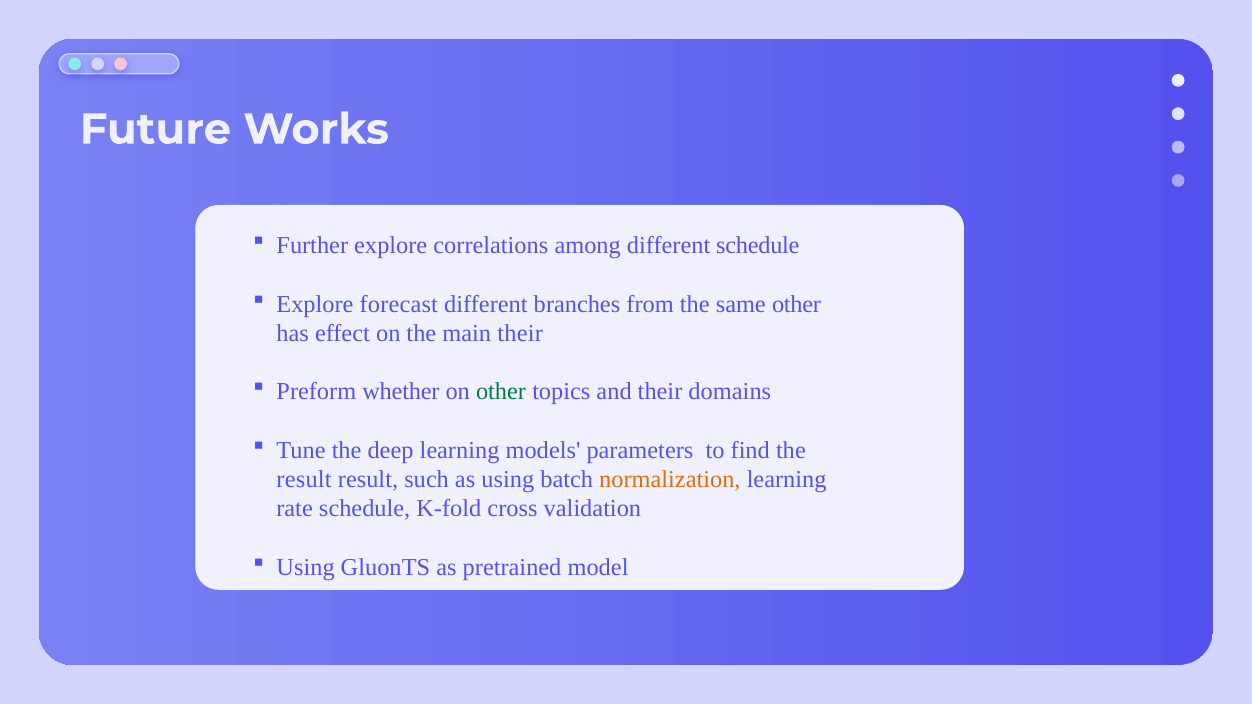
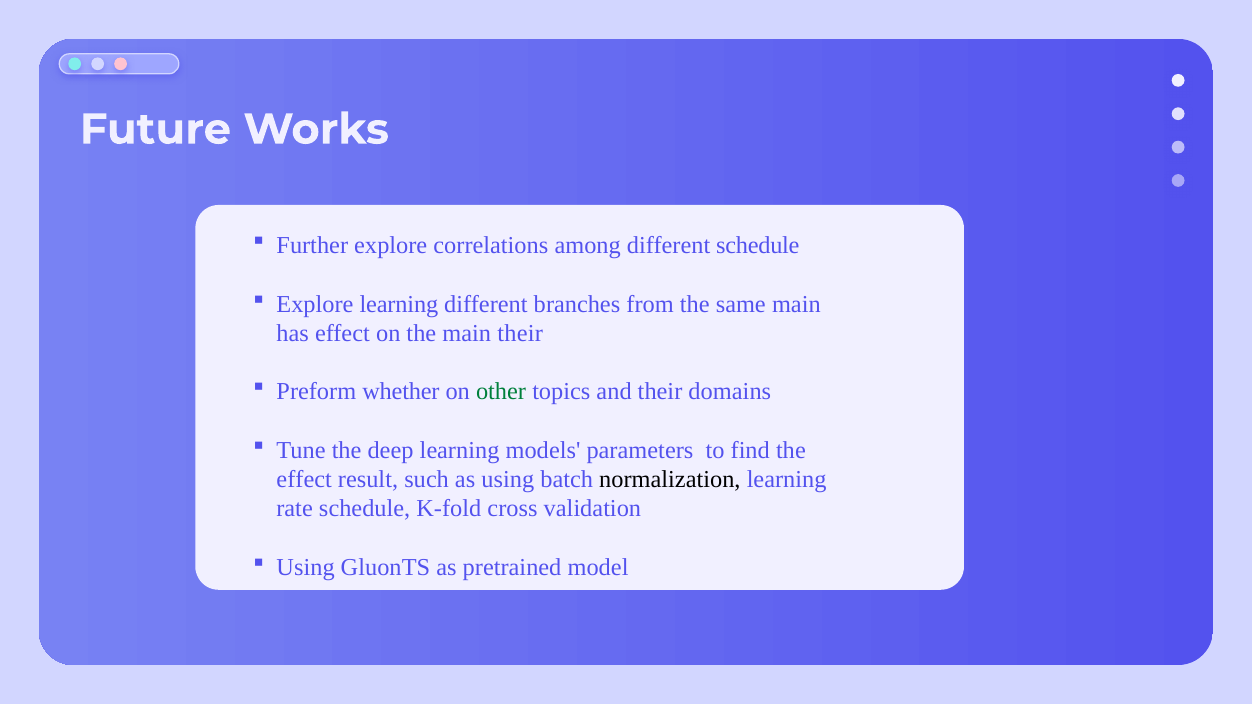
Explore forecast: forecast -> learning (399, 304)
same other: other -> main (796, 304)
result: result -> effect (304, 480)
normalization colour: orange -> black (670, 480)
